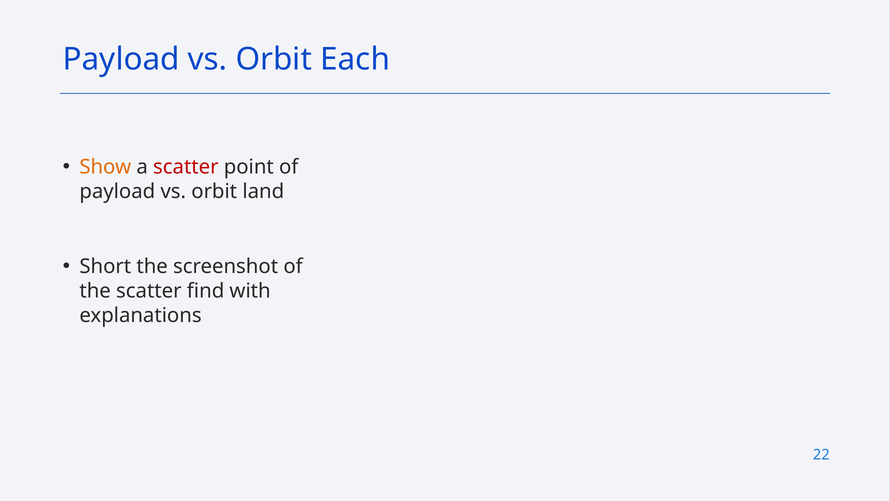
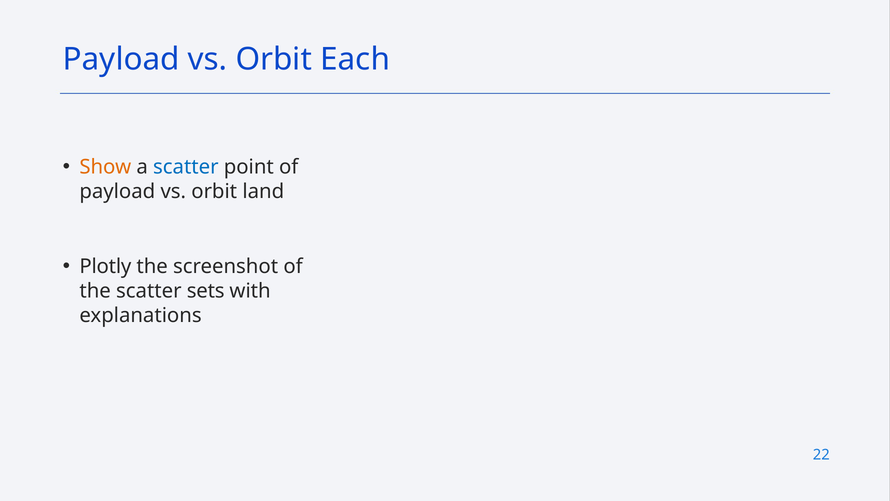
scatter colour: red -> blue (186, 167)
Short: Short -> Plotly (105, 266)
find: find -> sets (206, 291)
